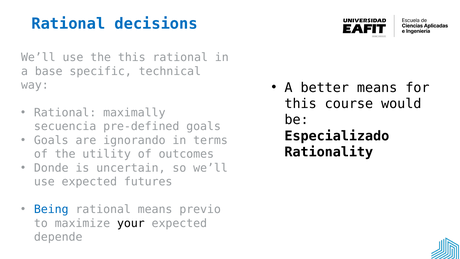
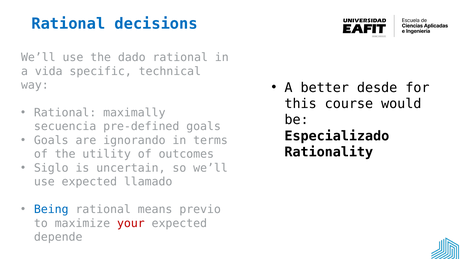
the this: this -> dado (132, 57)
base: base -> vida (49, 71)
better means: means -> desde (377, 87)
Donde: Donde -> Siglo (51, 168)
futures: futures -> llamado (148, 182)
your colour: black -> red (131, 223)
